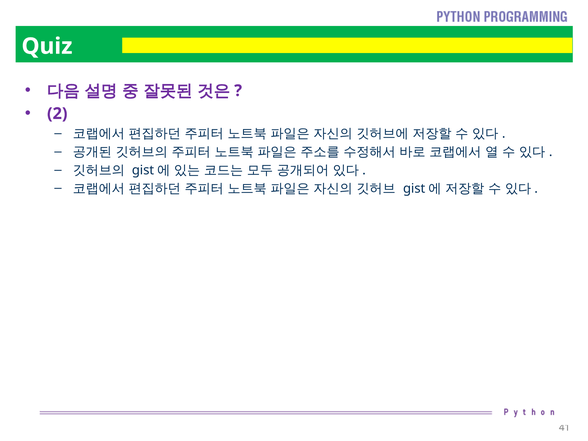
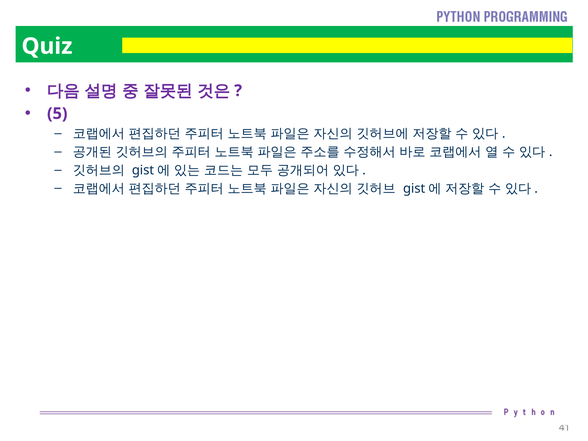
2: 2 -> 5 (57, 114)
